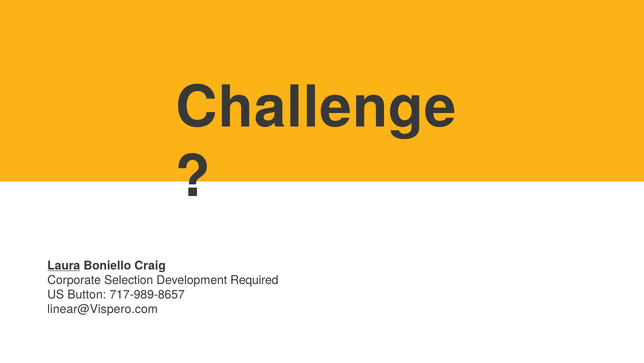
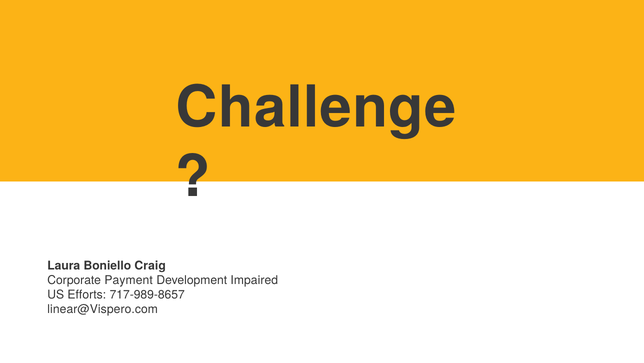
Laura underline: present -> none (64, 265)
Selection: Selection -> Payment (129, 280)
Required: Required -> Impaired (254, 280)
Button: Button -> Efforts (87, 294)
